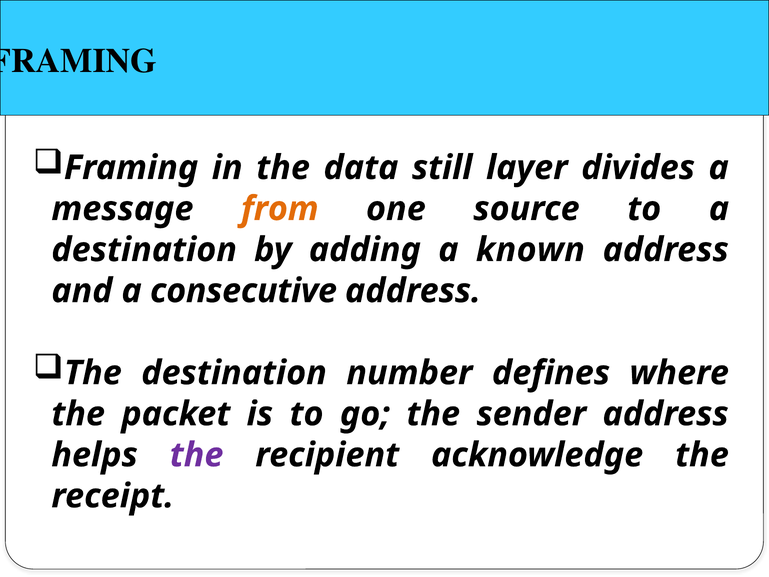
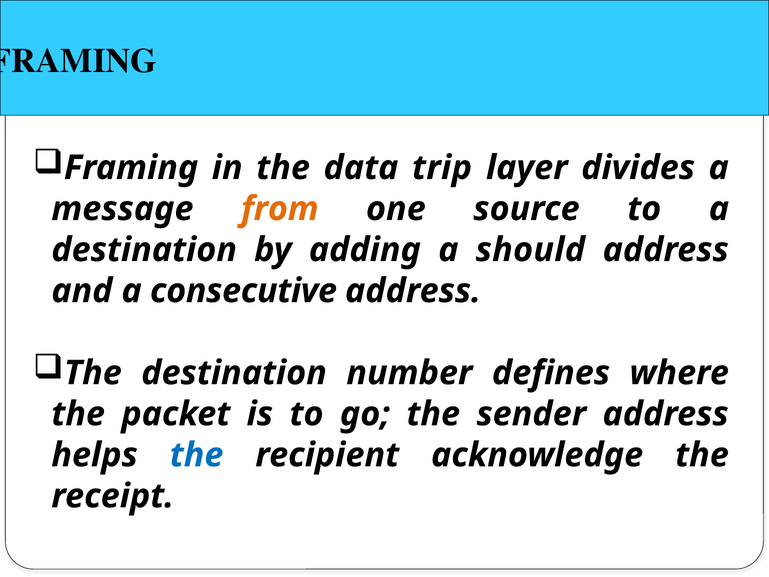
still: still -> trip (442, 168)
known: known -> should (530, 250)
the colour: purple -> blue (197, 455)
